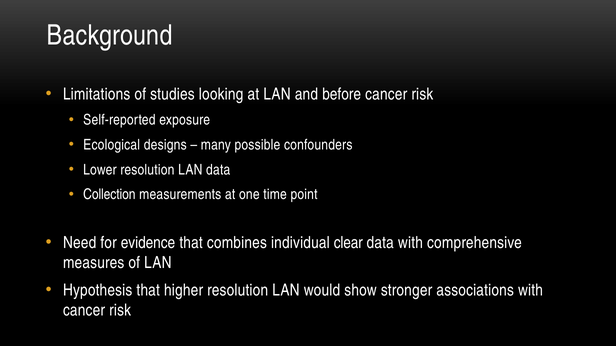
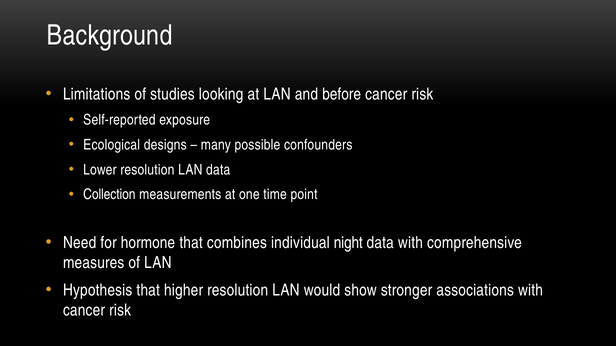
evidence: evidence -> hormone (148, 243)
clear: clear -> night (348, 243)
